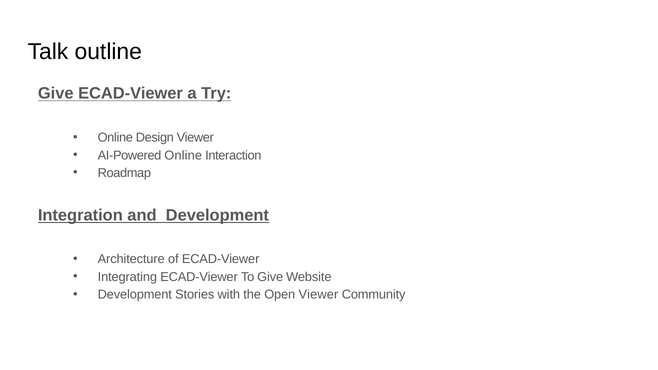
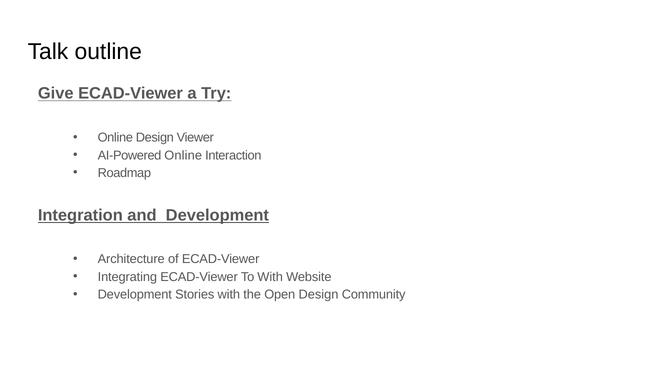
To Give: Give -> With (270, 277)
Open Viewer: Viewer -> Design (318, 295)
